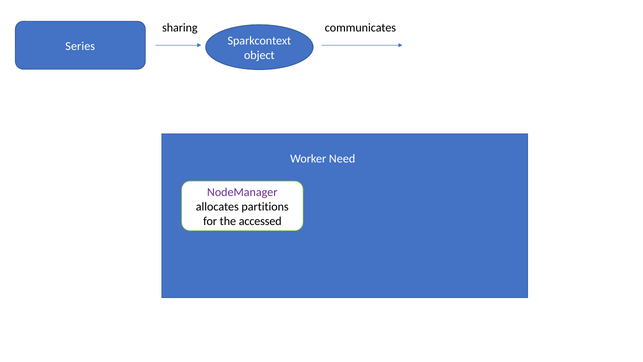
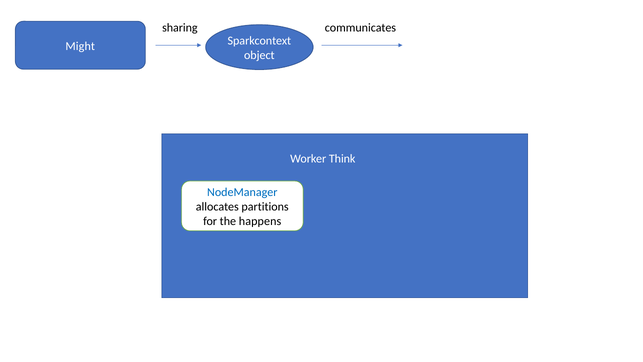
Series: Series -> Might (80, 46)
Need: Need -> Think (342, 159)
NodeManager colour: purple -> blue (242, 192)
accessed: accessed -> happens (260, 221)
